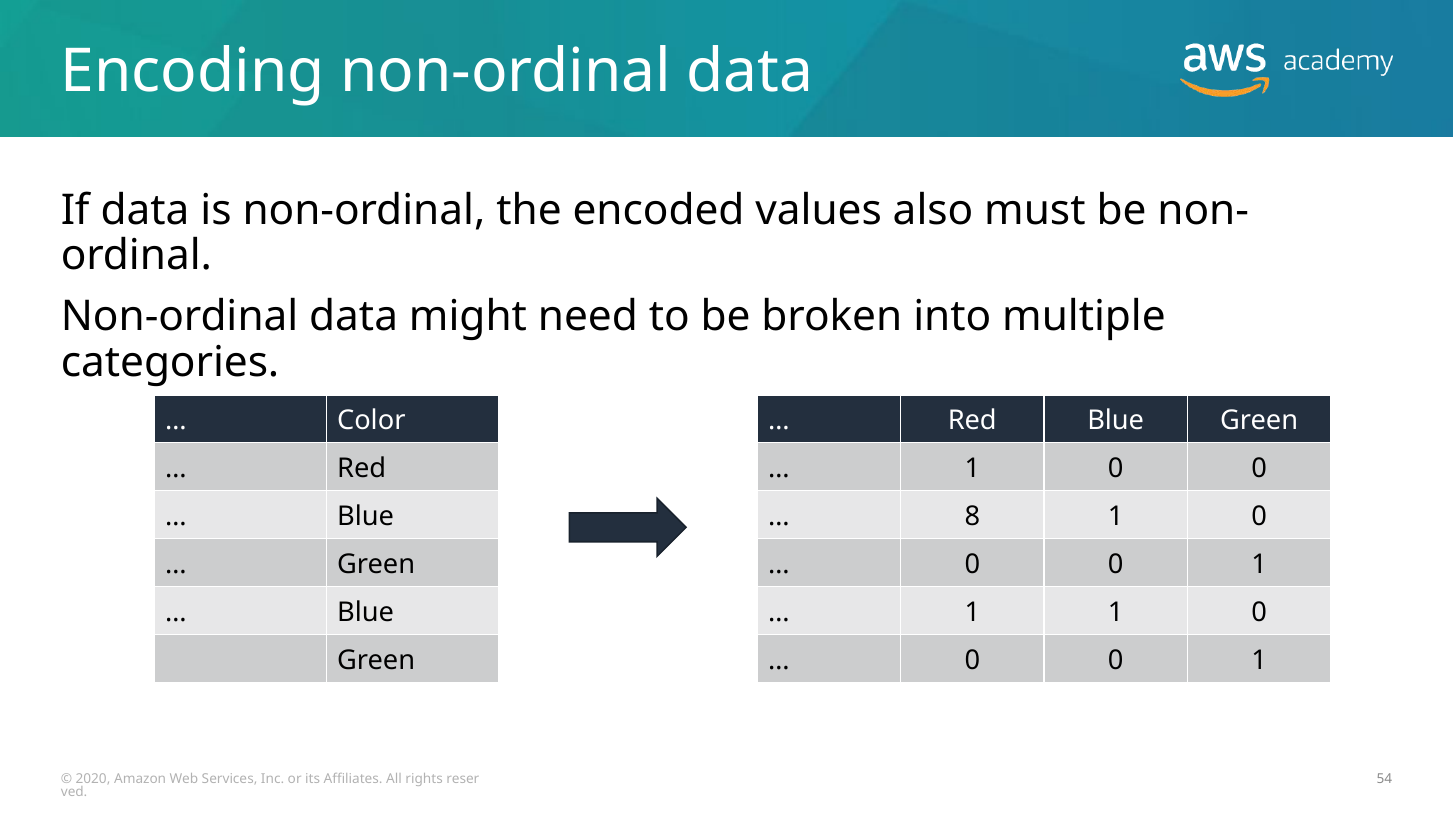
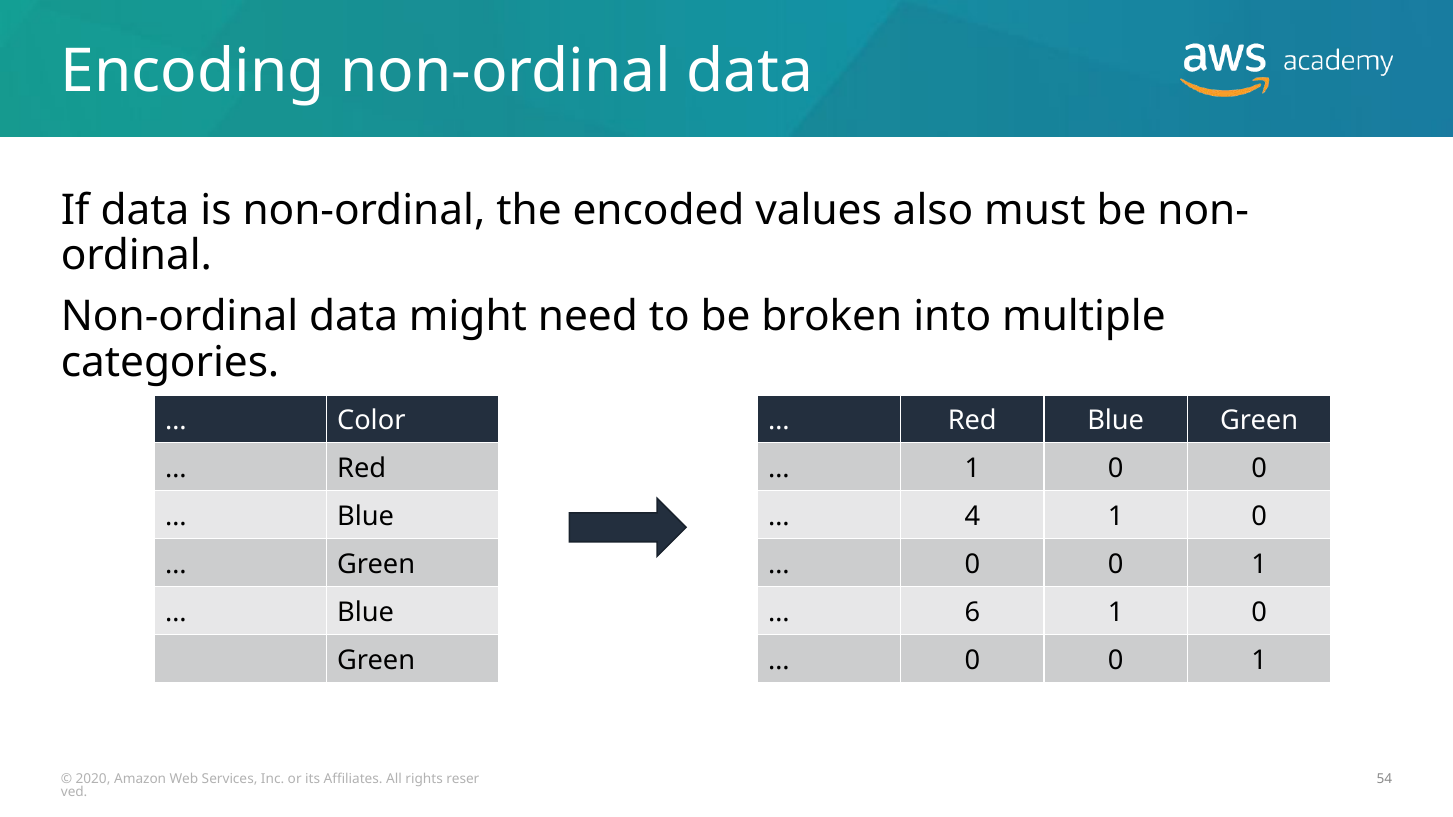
8: 8 -> 4 (972, 517)
1: 1 -> 6 (972, 613)
